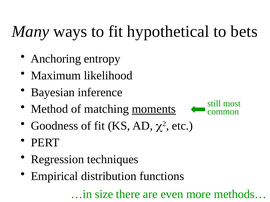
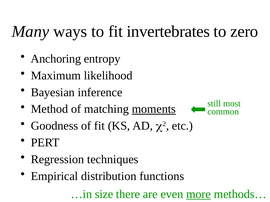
hypothetical: hypothetical -> invertebrates (168, 32)
bets: bets -> zero (244, 32)
more underline: none -> present (199, 195)
